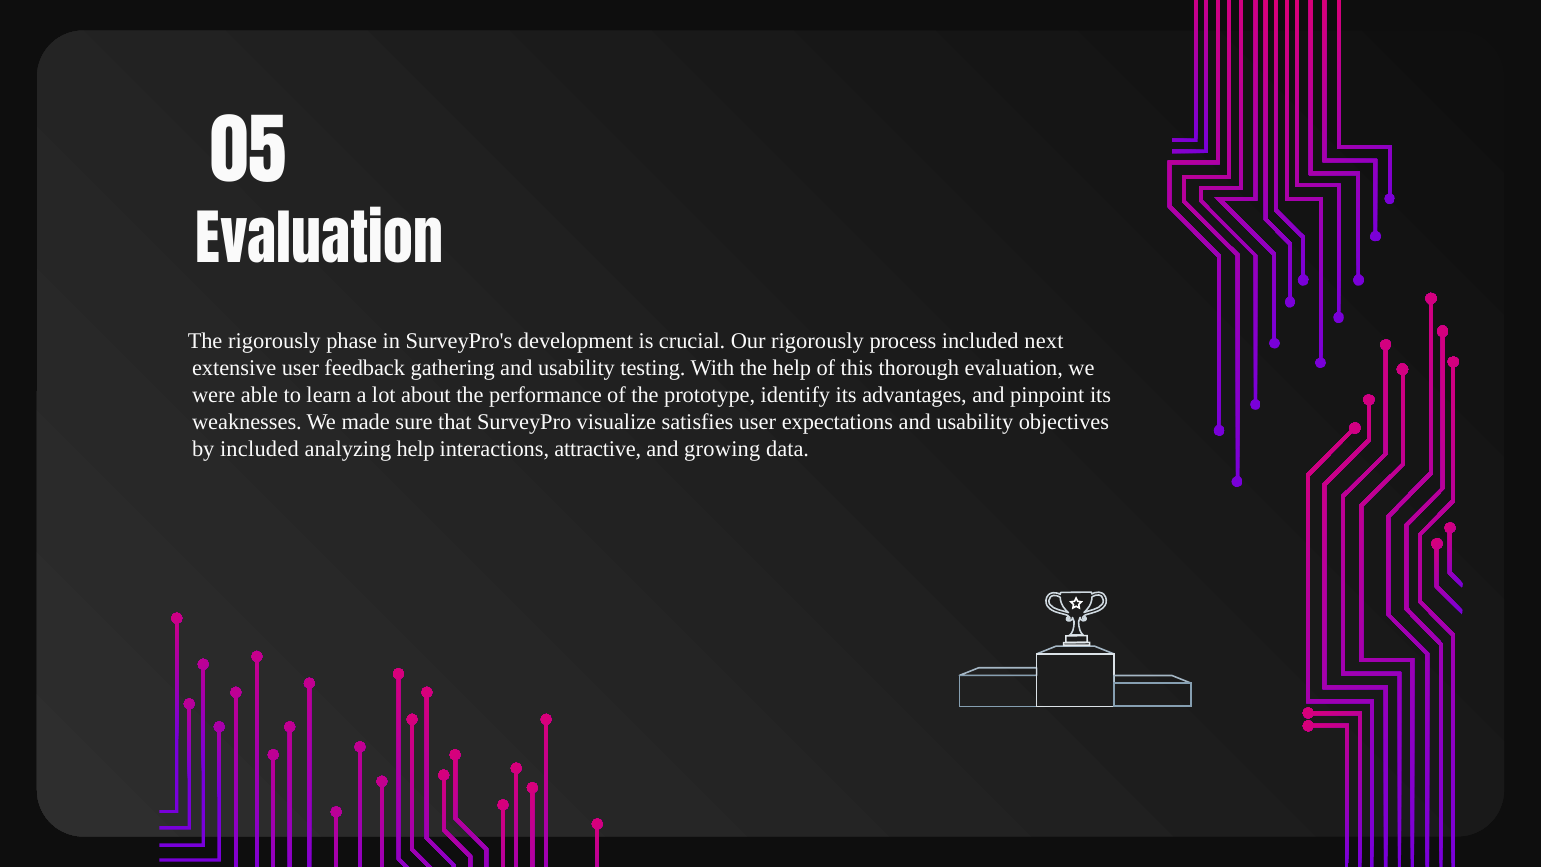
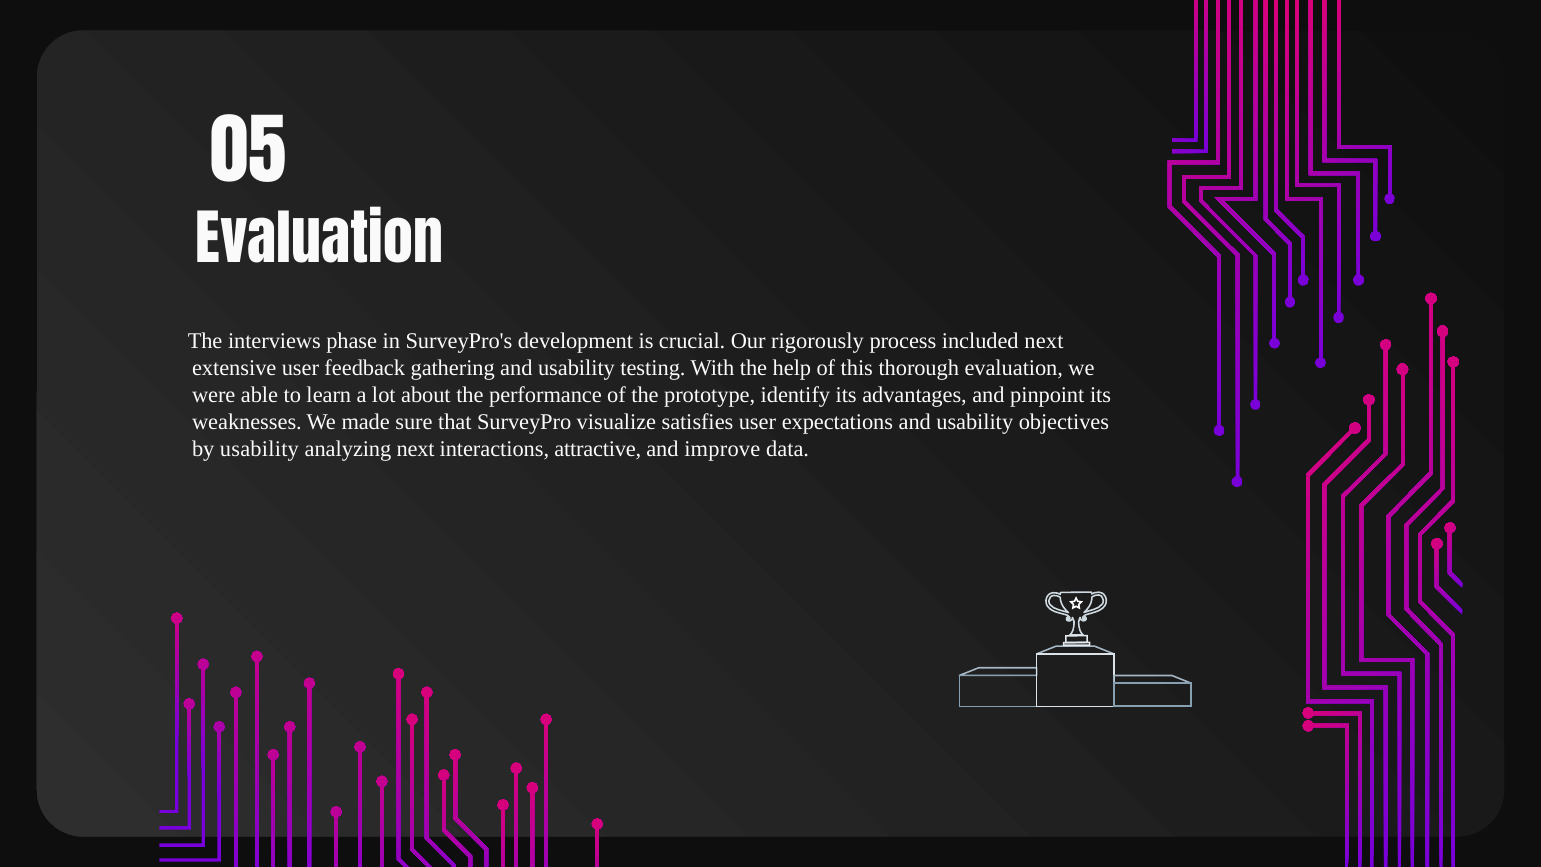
The rigorously: rigorously -> interviews (274, 341)
by included: included -> usability (259, 449)
analyzing help: help -> next (416, 449)
growing: growing -> improve (722, 449)
